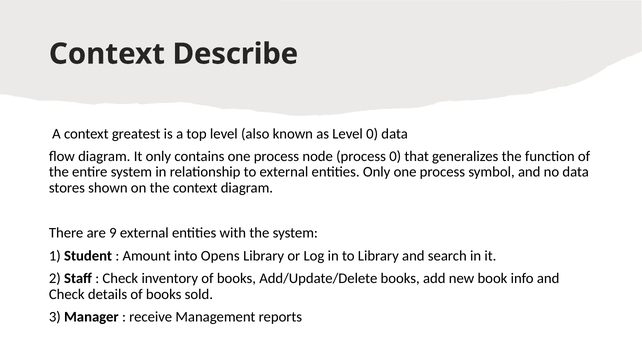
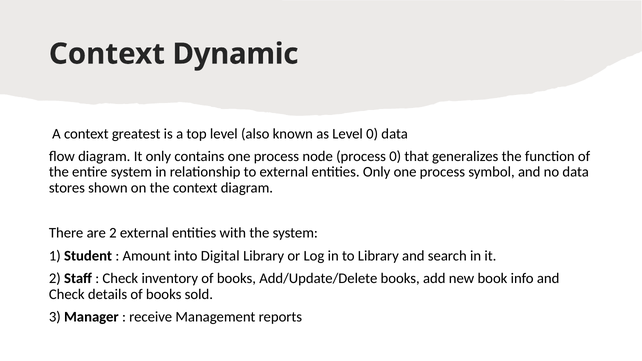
Describe: Describe -> Dynamic (235, 54)
are 9: 9 -> 2 (113, 233)
Opens: Opens -> Digital (220, 256)
